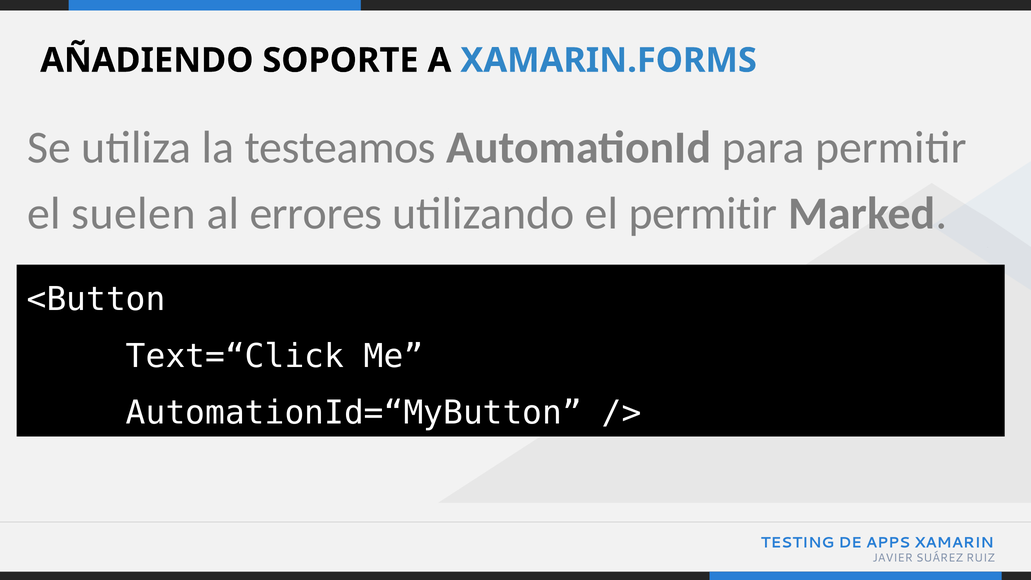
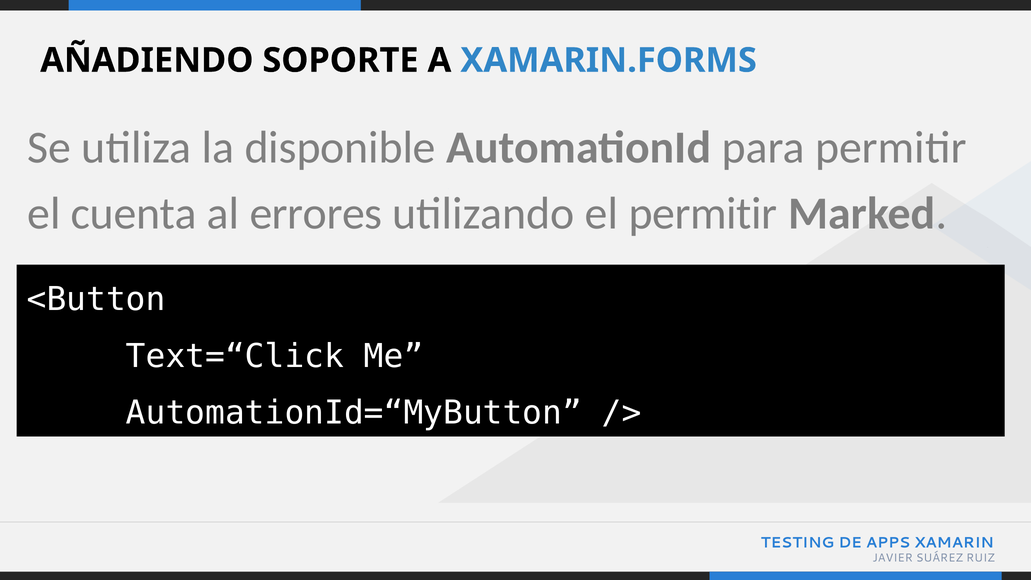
testeamos: testeamos -> disponible (340, 148)
suelen: suelen -> cuenta (134, 214)
